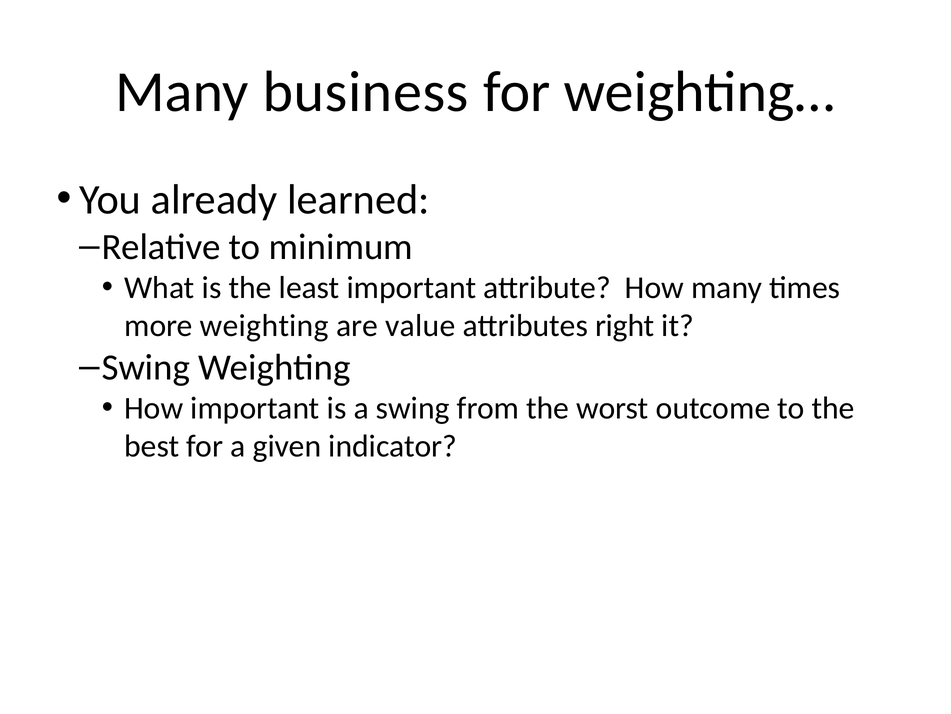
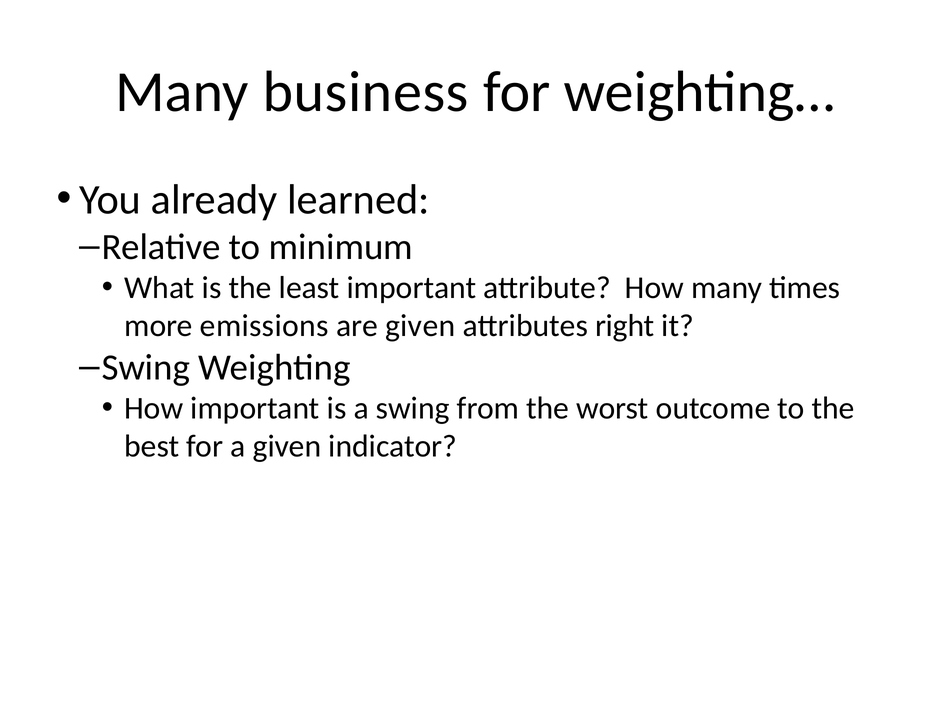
more weighting: weighting -> emissions (264, 326)
are value: value -> given (420, 326)
